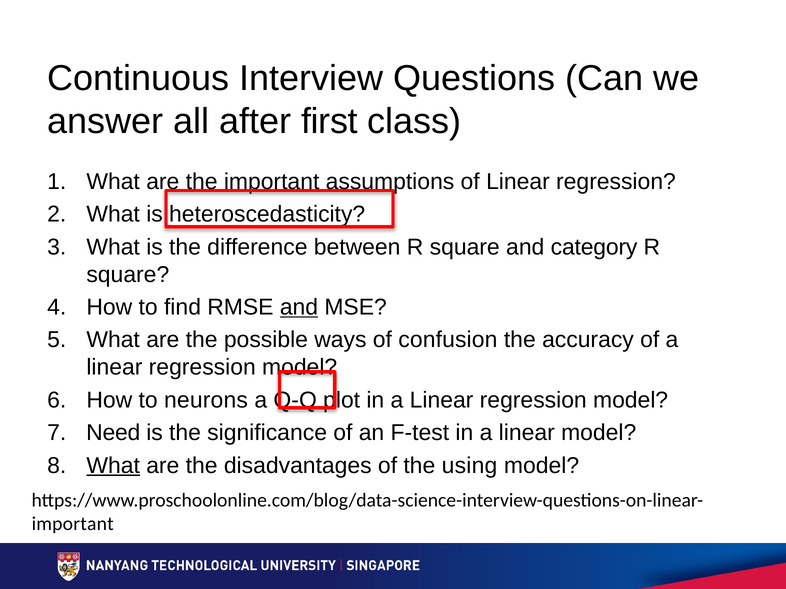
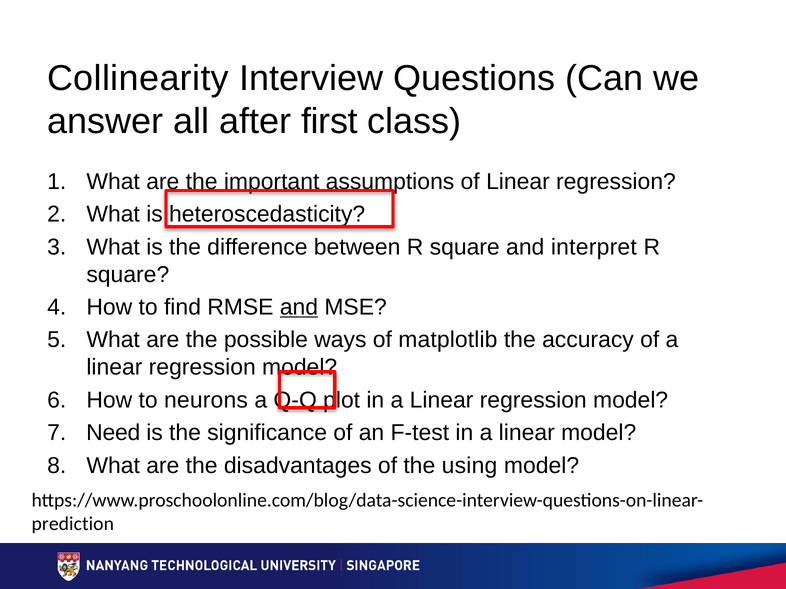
Continuous: Continuous -> Collinearity (138, 78)
category: category -> interpret (594, 247)
confusion: confusion -> matplotlib (448, 340)
What underline: present -> none (113, 466)
important: important -> prediction (73, 524)
